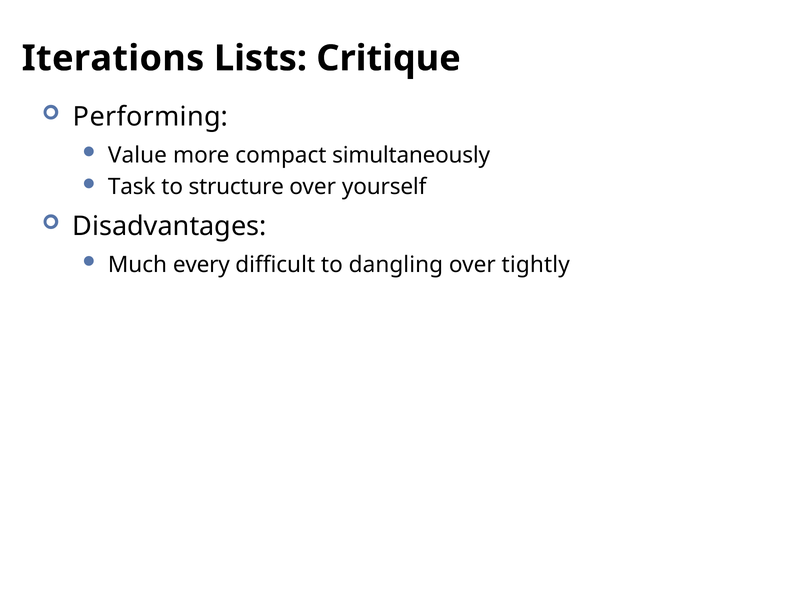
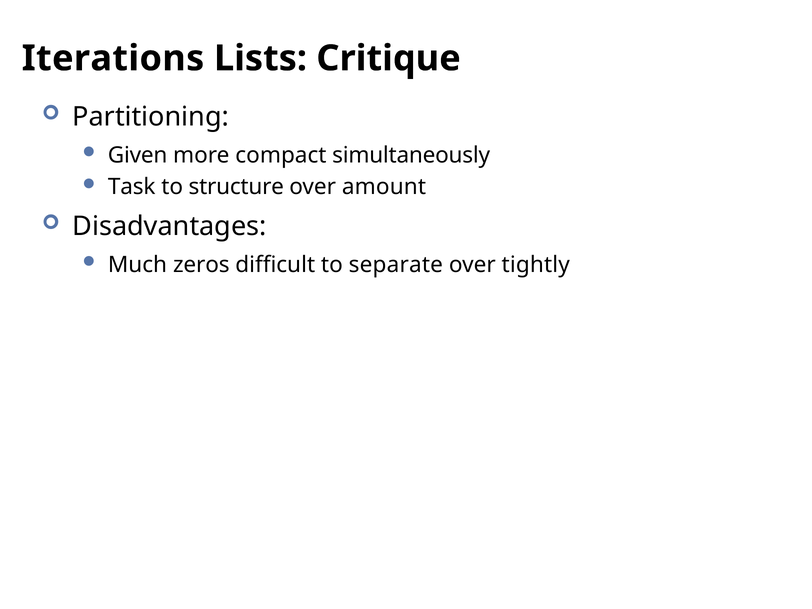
Performing: Performing -> Partitioning (151, 117)
Value: Value -> Given (138, 155)
yourself: yourself -> amount (384, 187)
every: every -> zeros (201, 265)
dangling: dangling -> separate (396, 265)
